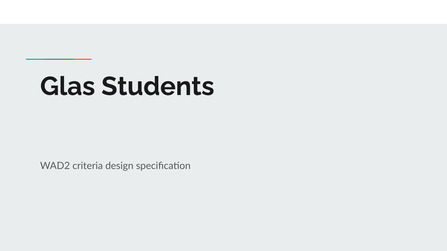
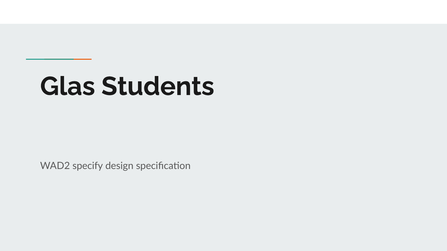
criteria: criteria -> specify (88, 166)
